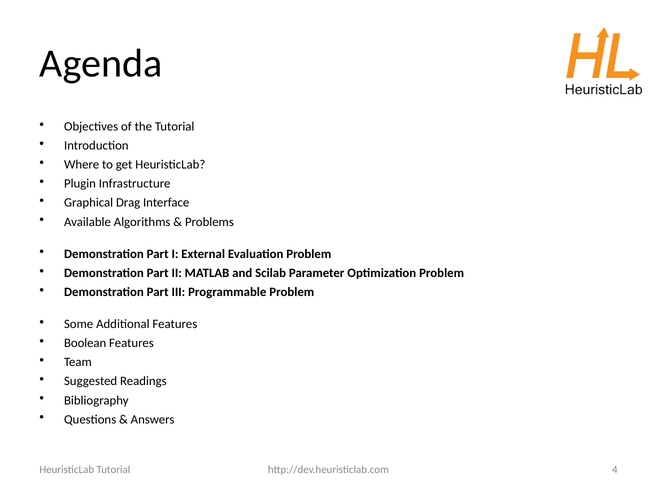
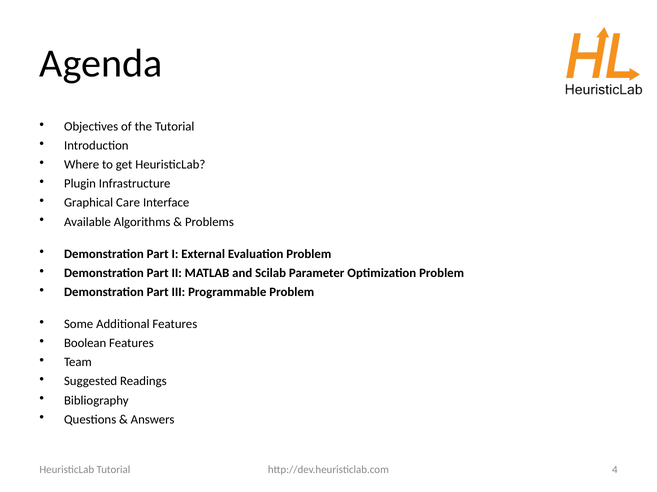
Drag: Drag -> Care (128, 203)
